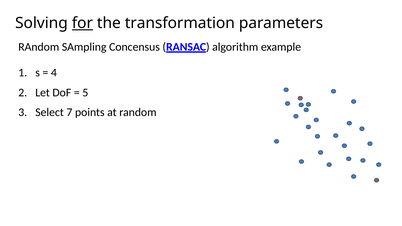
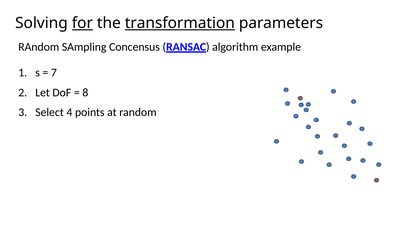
transformation underline: none -> present (180, 23)
4: 4 -> 7 (54, 73)
5: 5 -> 8 (85, 93)
7: 7 -> 4 (69, 112)
